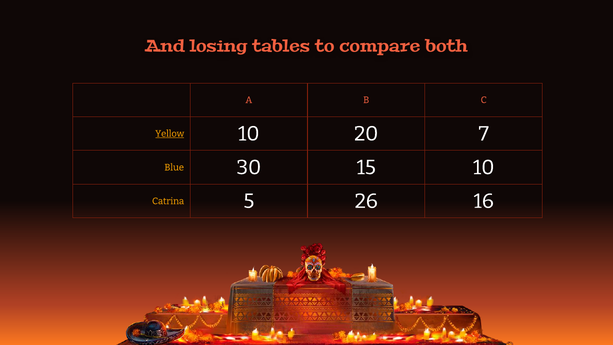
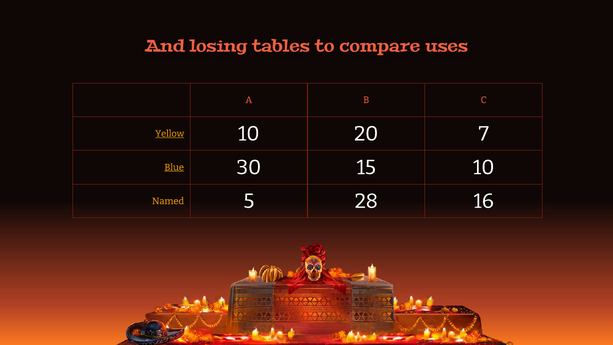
both: both -> uses (447, 46)
Blue underline: none -> present (174, 167)
Catrina: Catrina -> Named (168, 201)
26: 26 -> 28 (366, 201)
